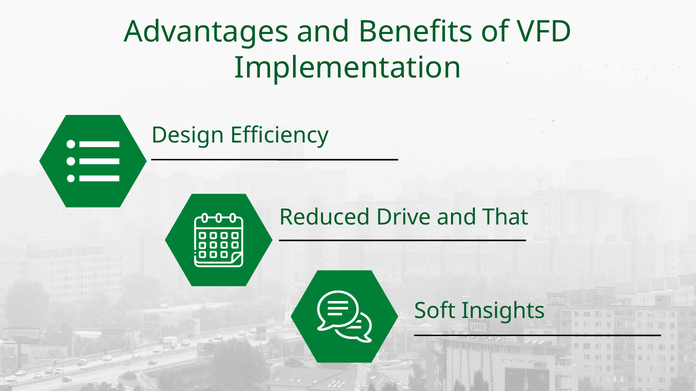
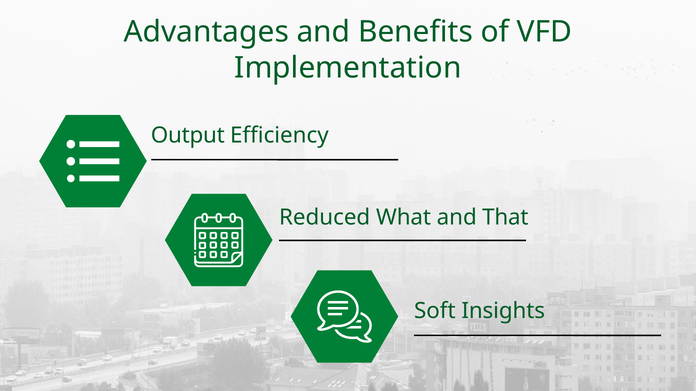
Design: Design -> Output (188, 135)
Drive: Drive -> What (404, 217)
